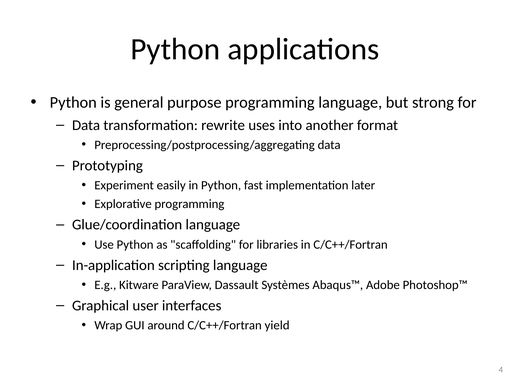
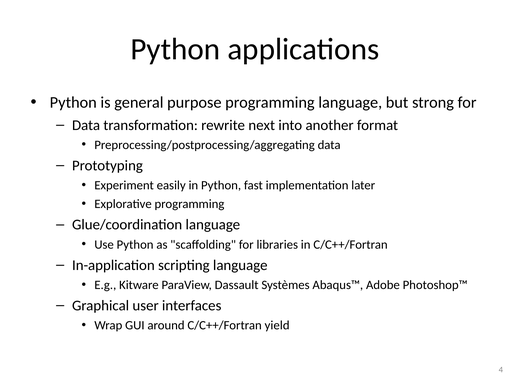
uses: uses -> next (262, 125)
